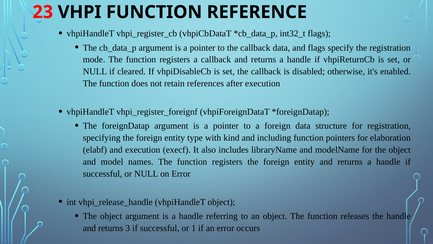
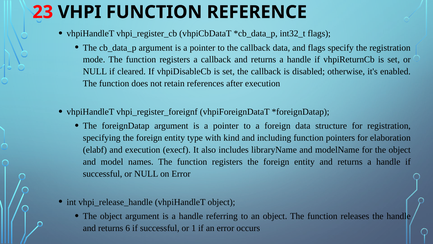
3: 3 -> 6 (128, 228)
